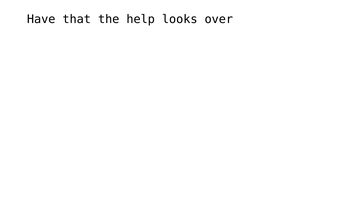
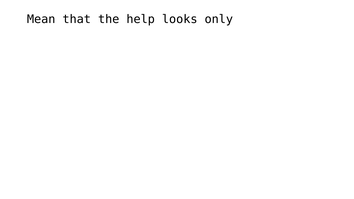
Have: Have -> Mean (41, 19)
over: over -> only (219, 19)
